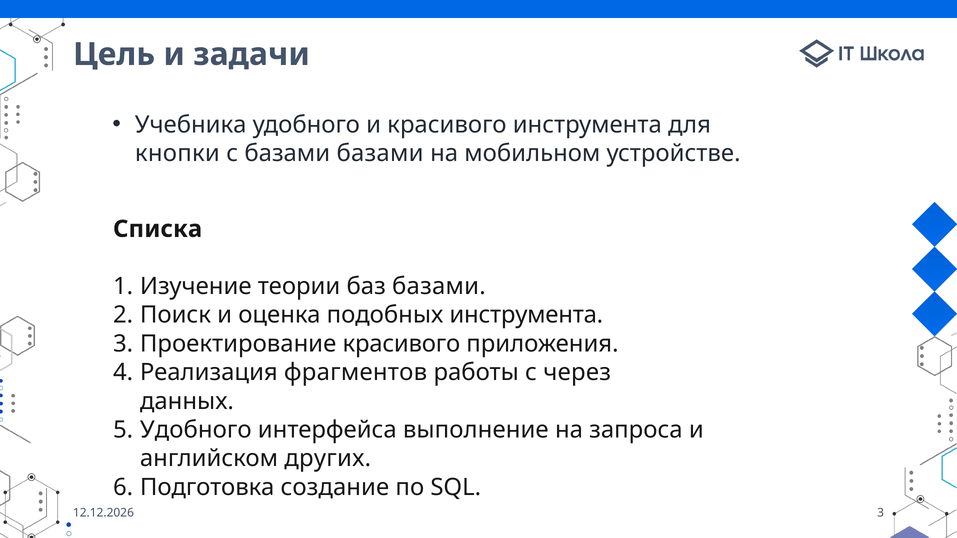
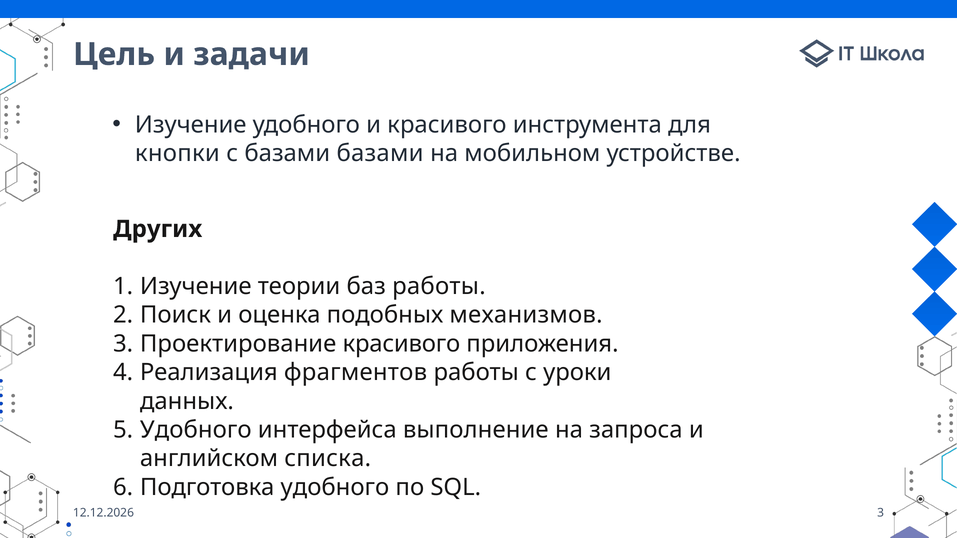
Учебника: Учебника -> Изучение (191, 125)
Списка: Списка -> Других (158, 229)
баз базами: базами -> работы (439, 287)
подобных инструмента: инструмента -> механизмов (526, 315)
через: через -> уроки (577, 373)
других: других -> списка (328, 459)
Подготовка создание: создание -> удобного (335, 488)
